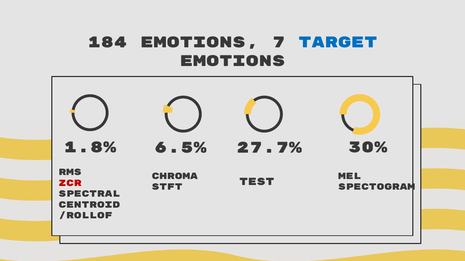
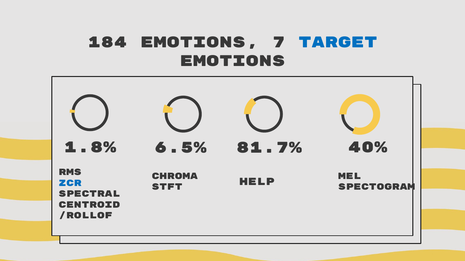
30%: 30% -> 40% (368, 148)
27.7%: 27.7% -> 81.7% (269, 148)
TEST: TEST -> HELP (257, 182)
ZCR colour: red -> blue (70, 183)
